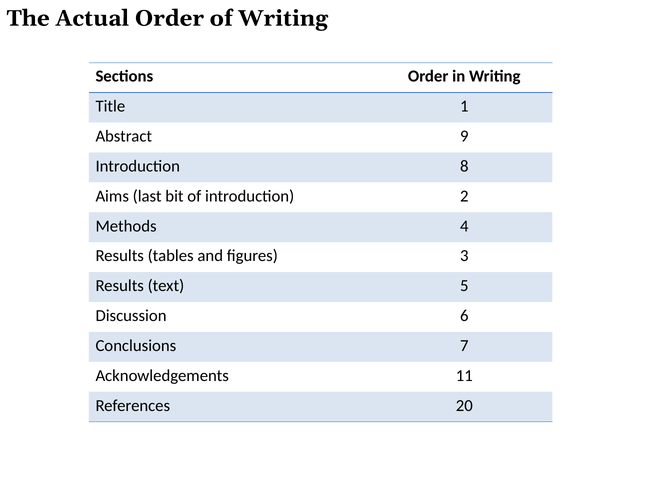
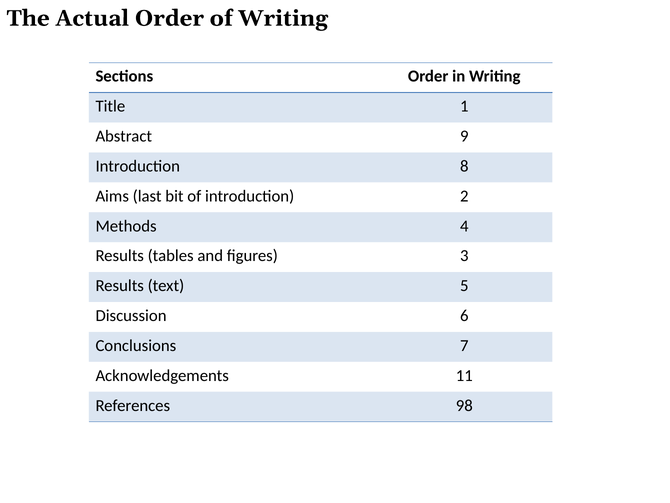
20: 20 -> 98 (464, 405)
